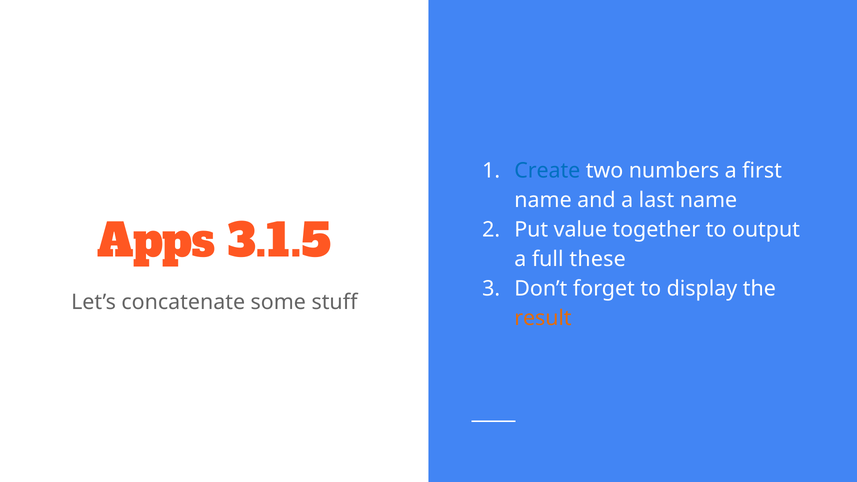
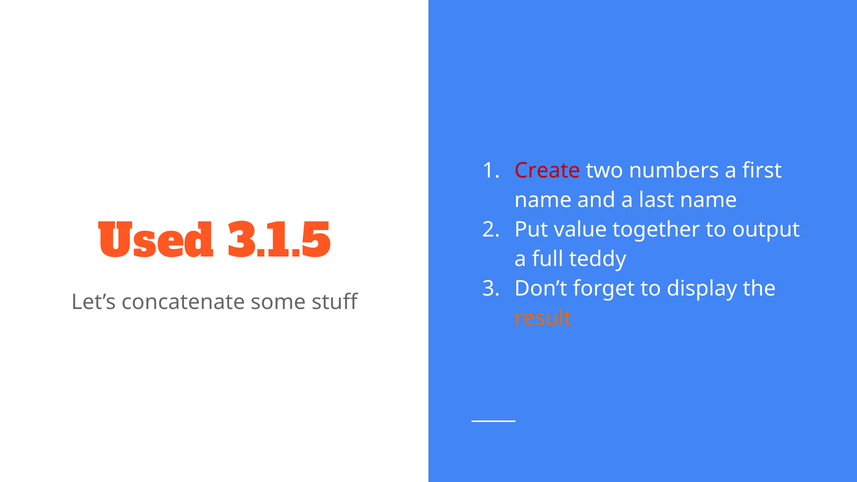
Create colour: blue -> red (547, 171)
Apps: Apps -> Used (156, 242)
these: these -> teddy (598, 259)
